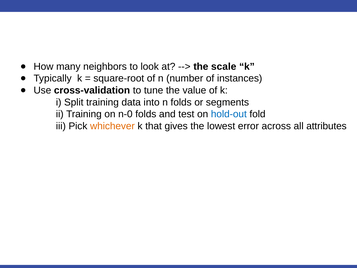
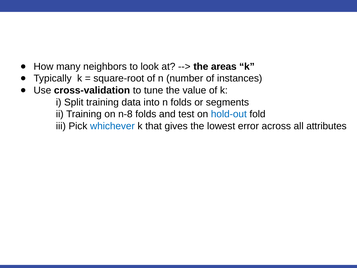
scale: scale -> areas (224, 66)
n-0: n-0 -> n-8 (125, 114)
whichever colour: orange -> blue (112, 126)
